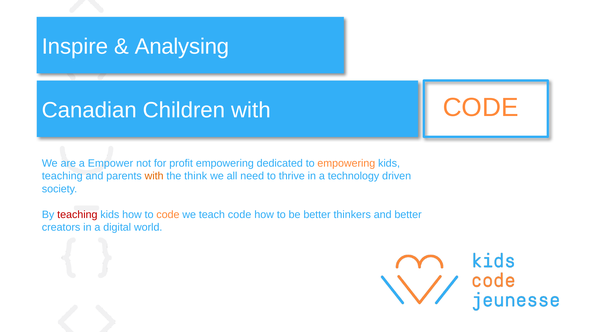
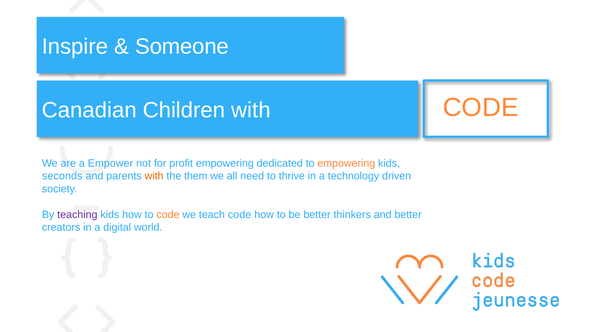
Analysing: Analysing -> Someone (182, 47)
teaching: teaching -> seconds (62, 176)
think: think -> them (196, 176)
teaching colour: red -> purple (77, 214)
